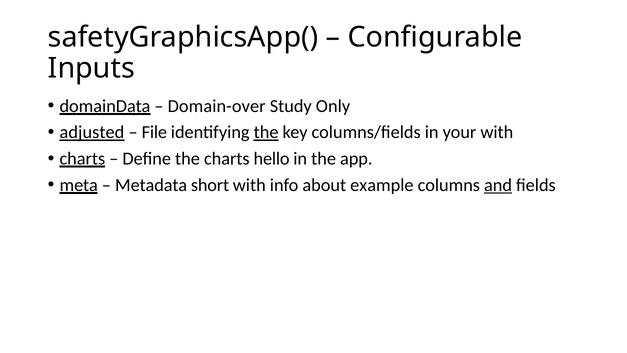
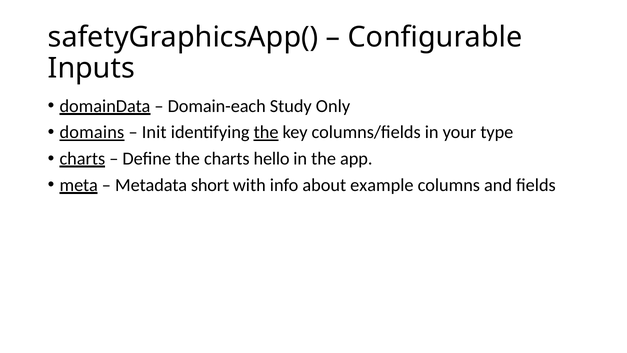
Domain-over: Domain-over -> Domain-each (217, 106)
adjusted: adjusted -> domains (92, 132)
File: File -> Init (154, 132)
your with: with -> type (497, 132)
and underline: present -> none (498, 185)
